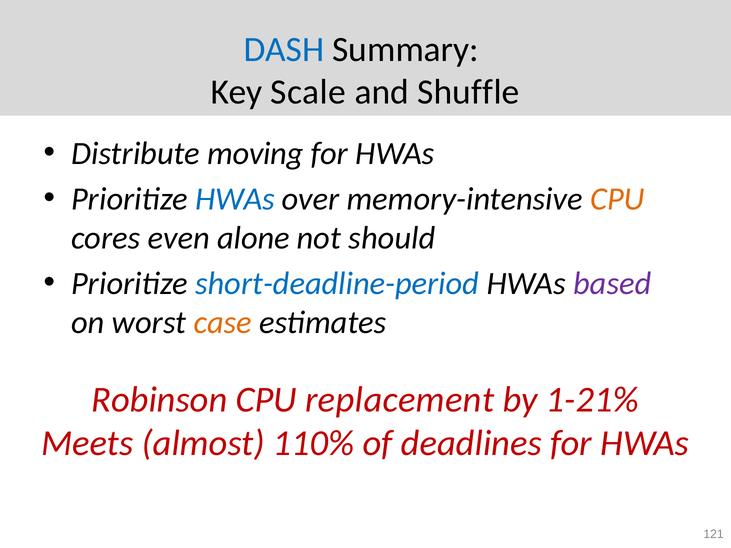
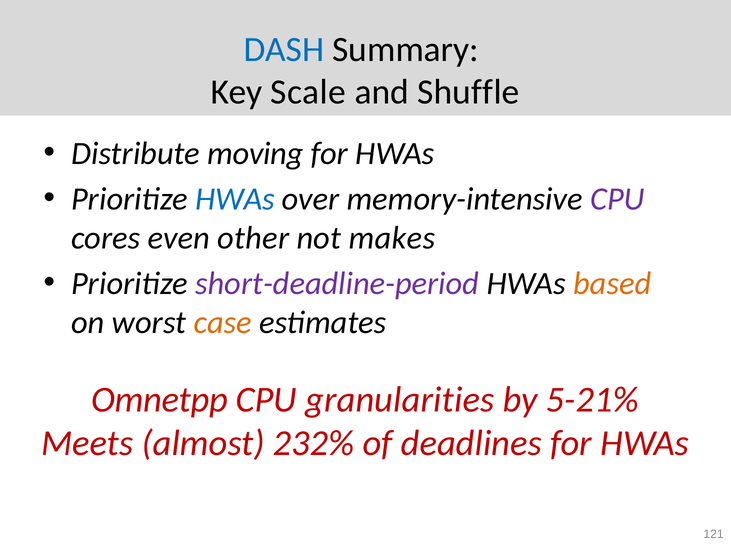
CPU colour: orange -> purple (618, 199)
alone: alone -> other (253, 238)
should: should -> makes (392, 238)
short-deadline-period colour: blue -> purple (337, 283)
based colour: purple -> orange (612, 283)
Robinson: Robinson -> Omnetpp (160, 400)
replacement: replacement -> granularities (400, 400)
1-21%: 1-21% -> 5-21% (592, 400)
110%: 110% -> 232% (314, 444)
